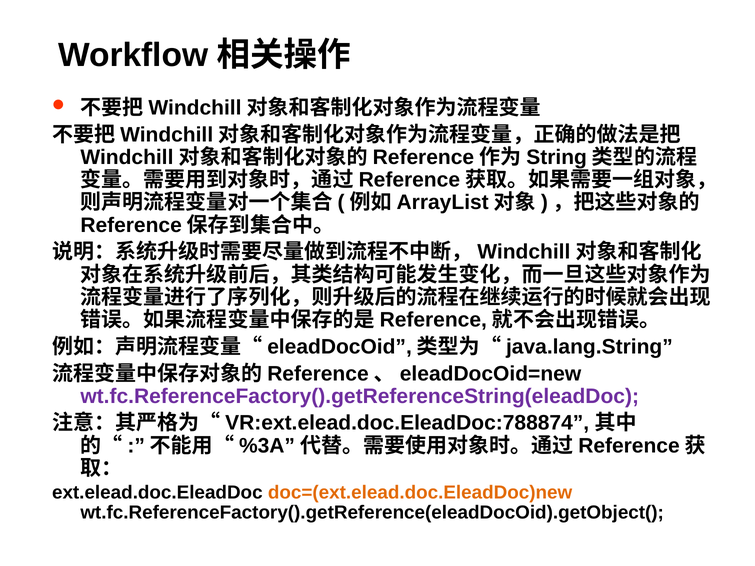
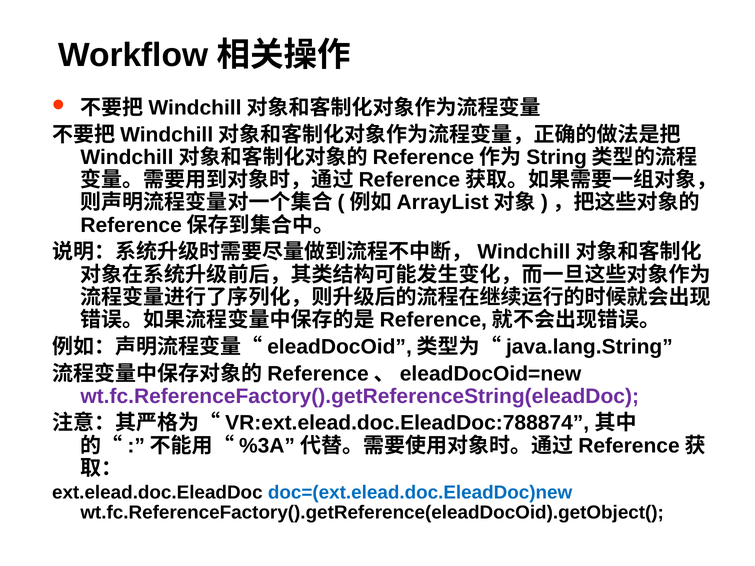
doc=(ext.elead.doc.EleadDoc)new colour: orange -> blue (420, 493)
